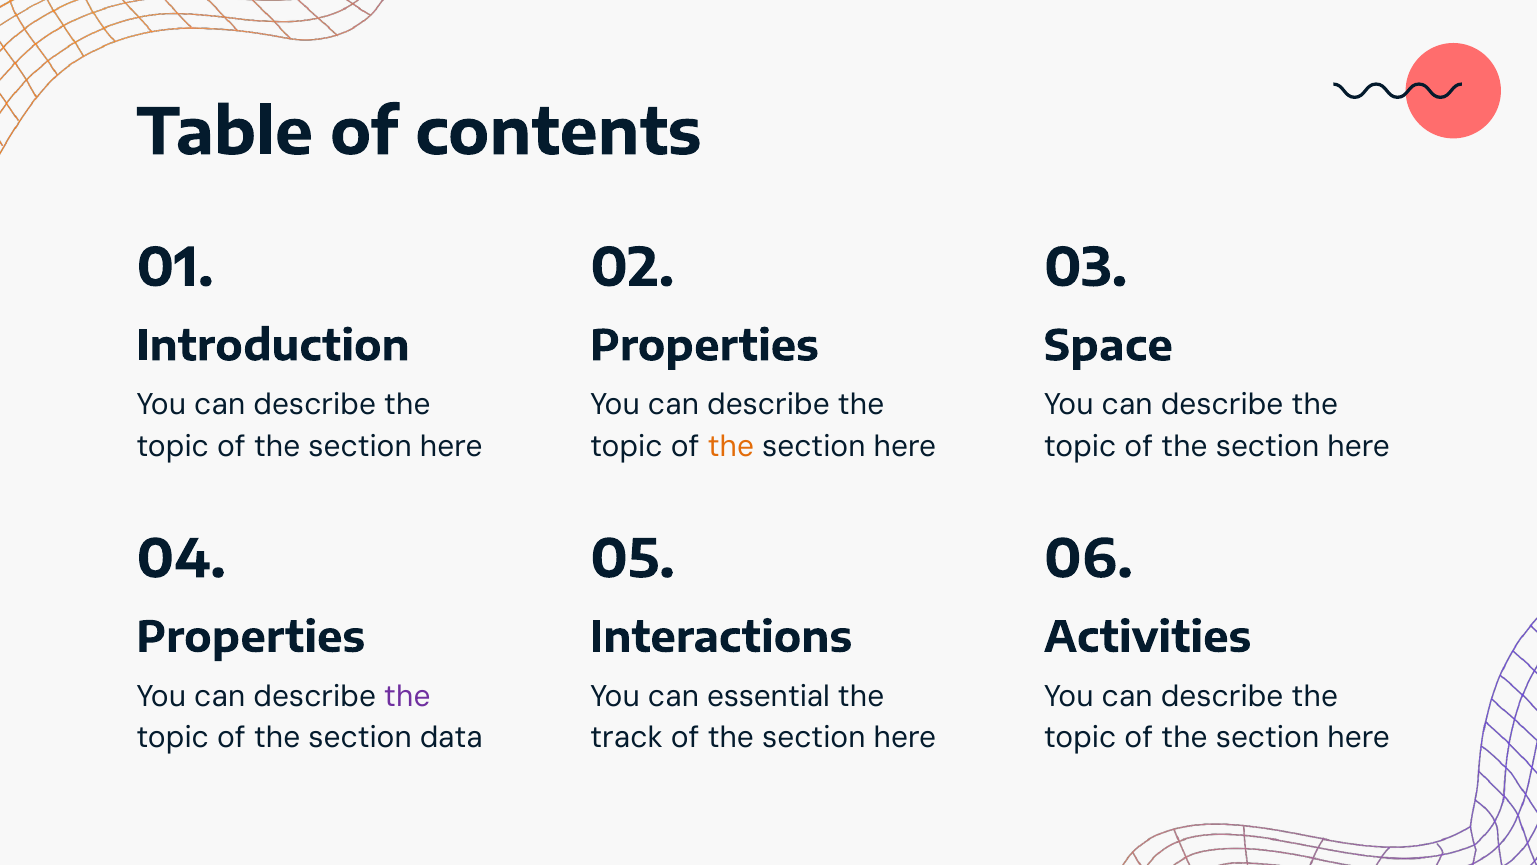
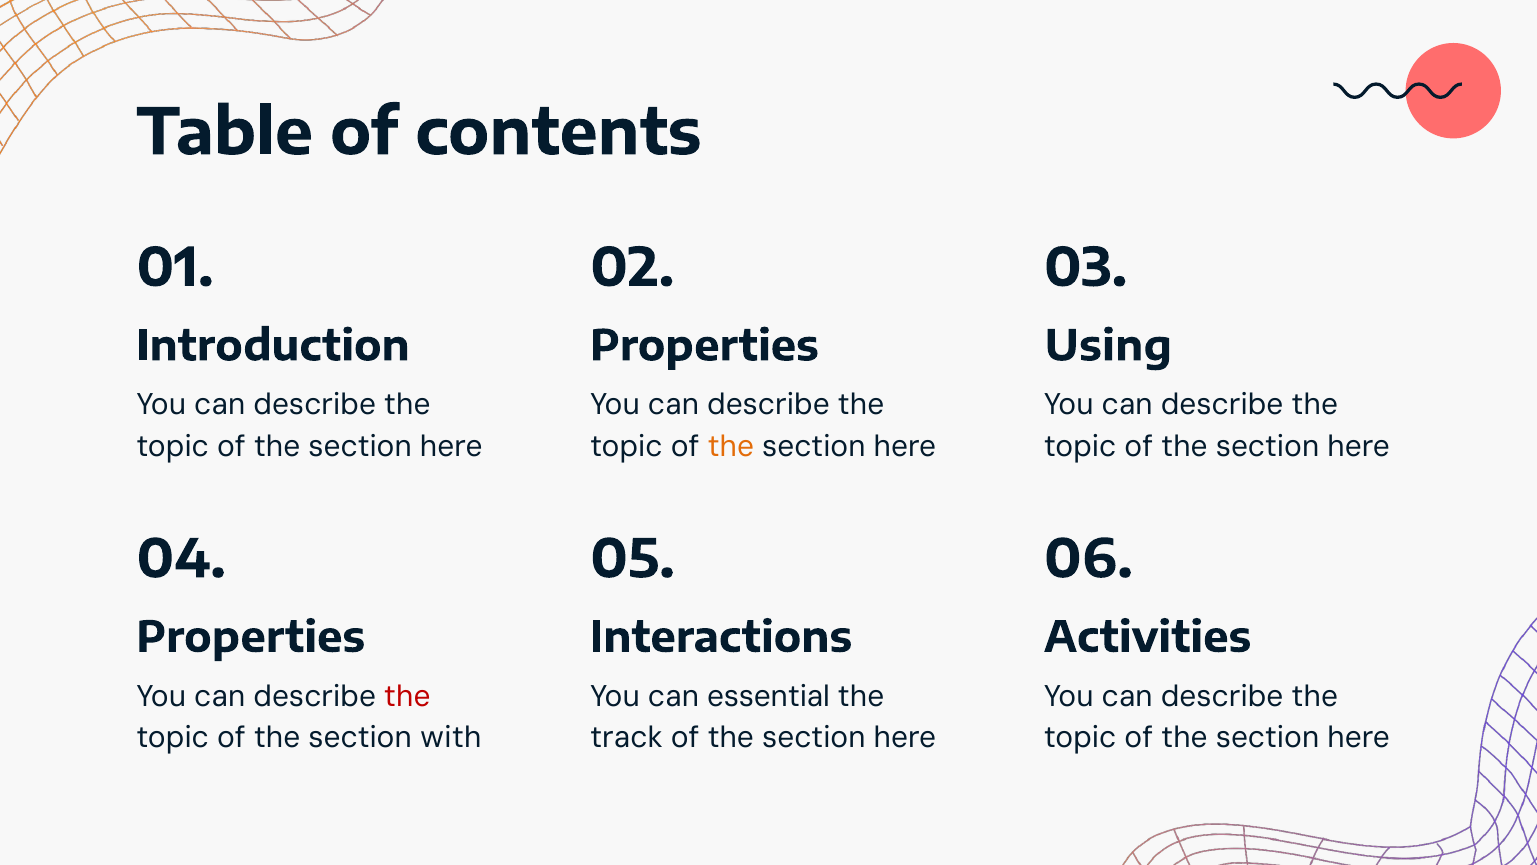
Space: Space -> Using (1108, 346)
the colour: purple -> red (407, 696)
data: data -> with (451, 737)
